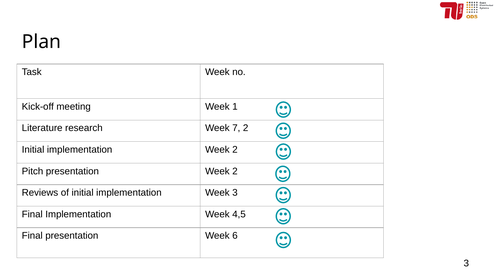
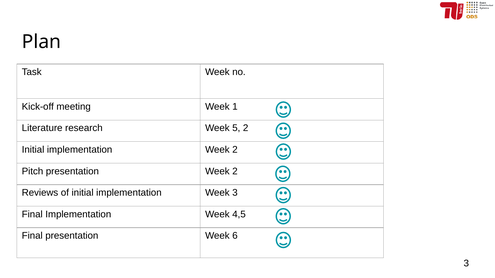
7: 7 -> 5 (236, 128)
